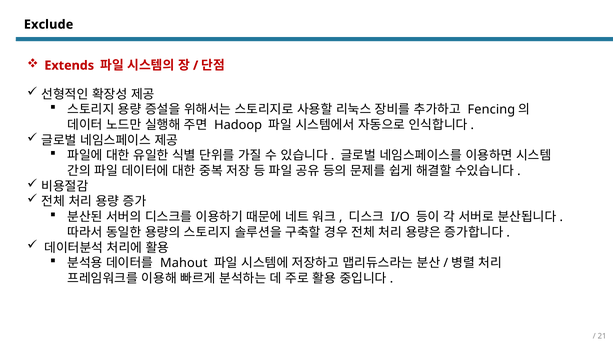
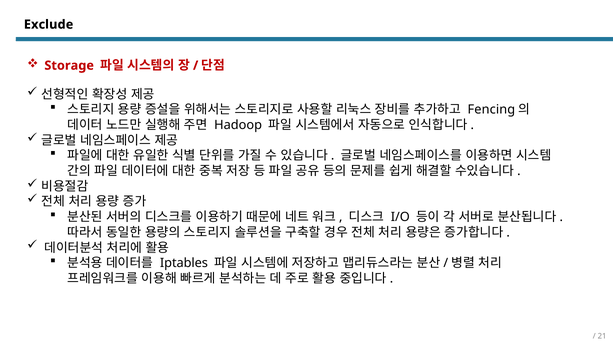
Extends: Extends -> Storage (69, 65)
Mahout: Mahout -> Iptables (184, 263)
